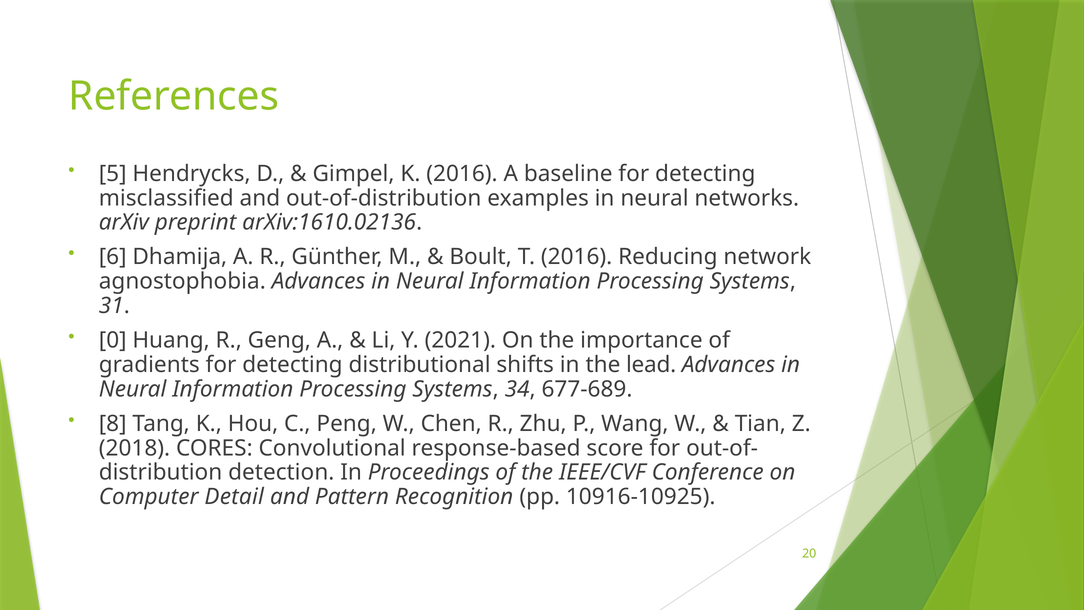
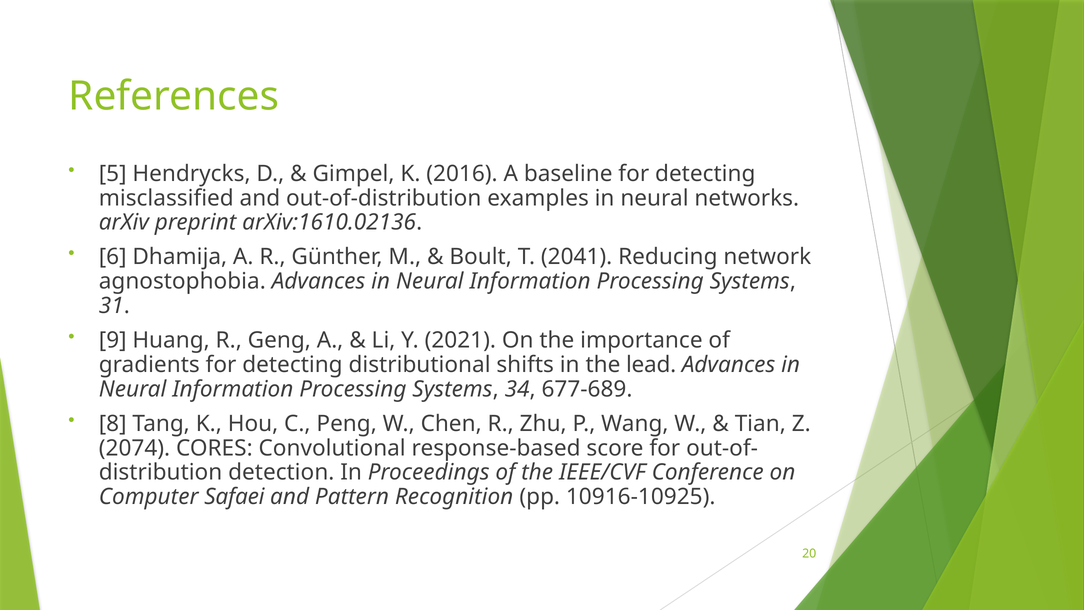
T 2016: 2016 -> 2041 (577, 257)
0: 0 -> 9 (113, 340)
2018: 2018 -> 2074 (135, 448)
Detail: Detail -> Safaei (234, 497)
